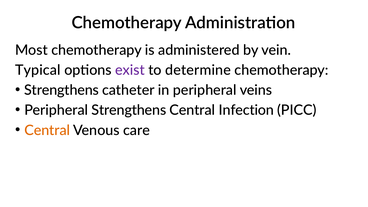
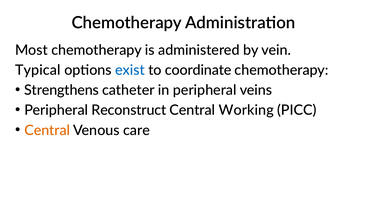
exist colour: purple -> blue (130, 70)
determine: determine -> coordinate (198, 70)
Peripheral Strengthens: Strengthens -> Reconstruct (129, 110)
Infection: Infection -> Working (246, 110)
